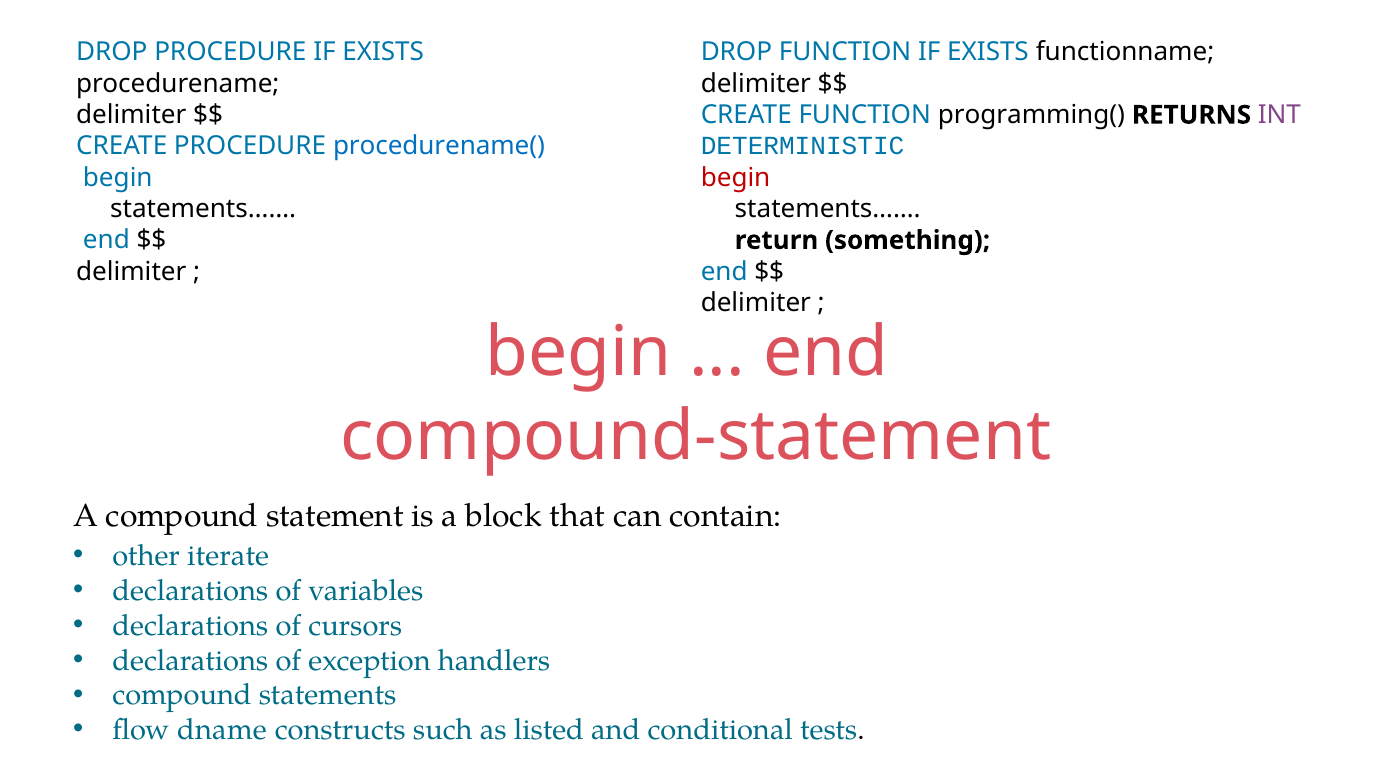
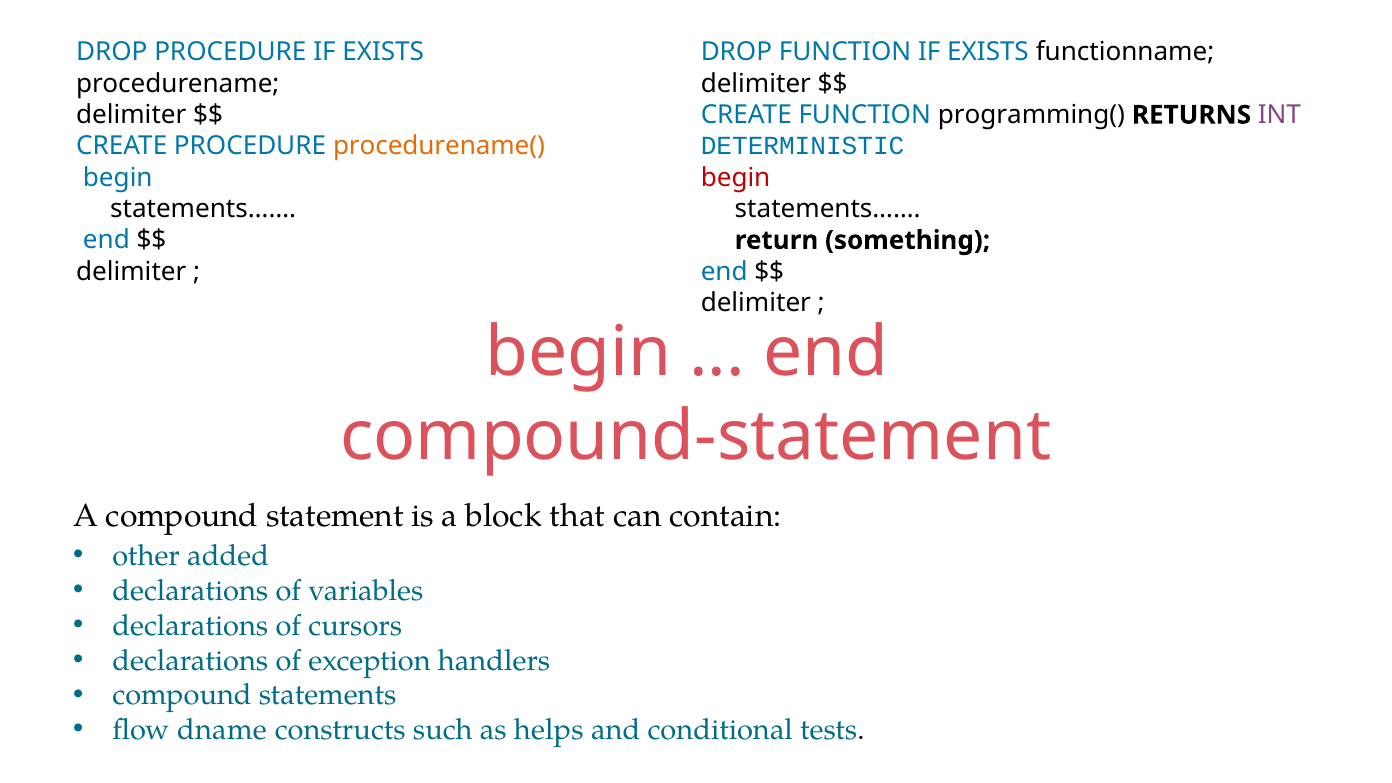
procedurename( colour: blue -> orange (439, 146)
iterate: iterate -> added (228, 556)
listed: listed -> helps (549, 730)
